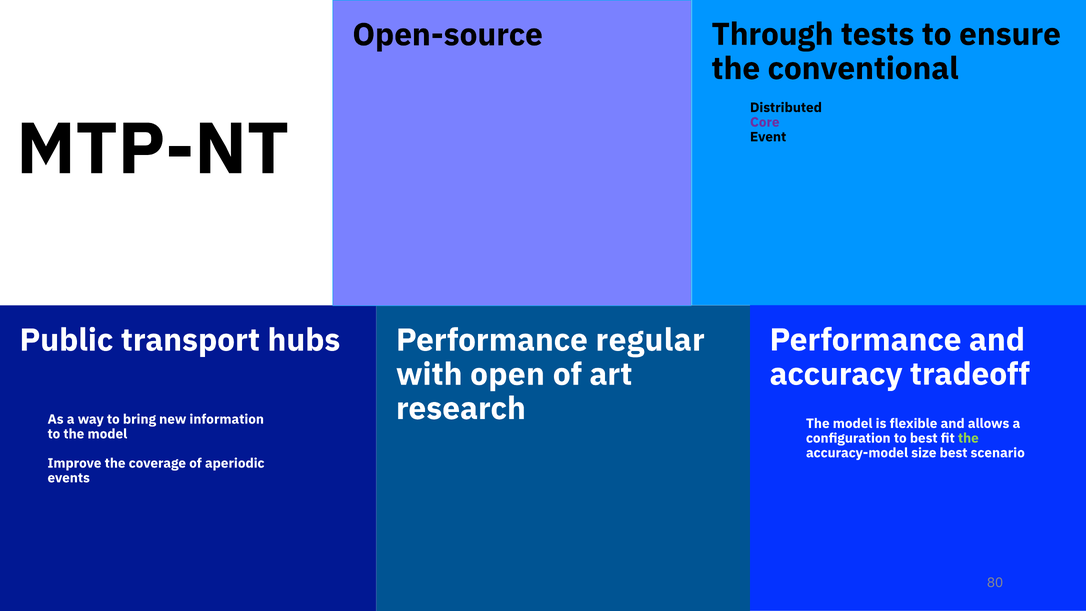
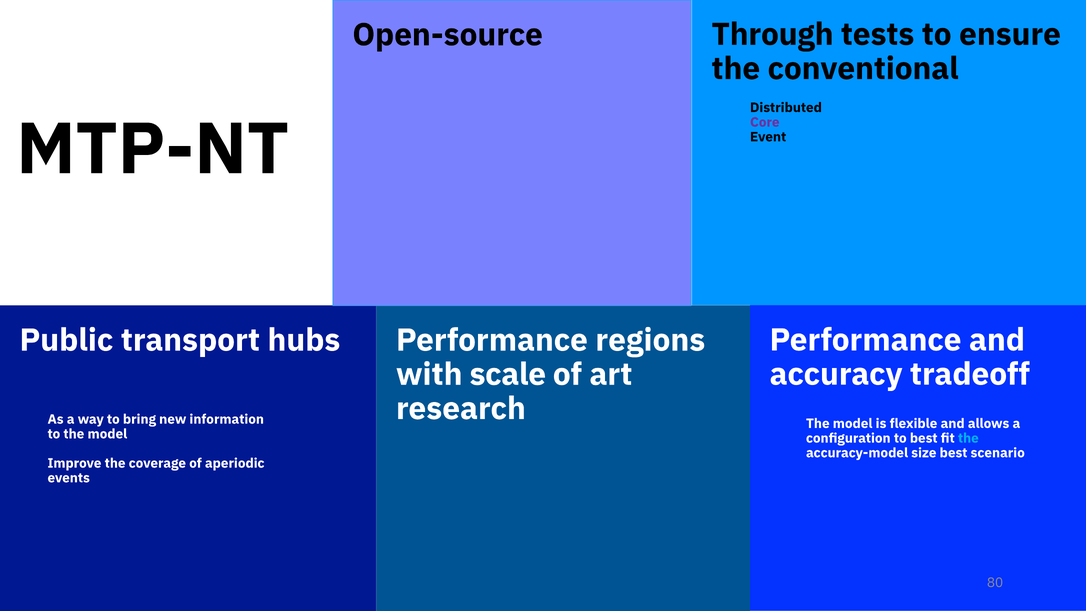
regular: regular -> regions (650, 340)
open: open -> scale (508, 374)
the colour: light green -> light blue (968, 438)
